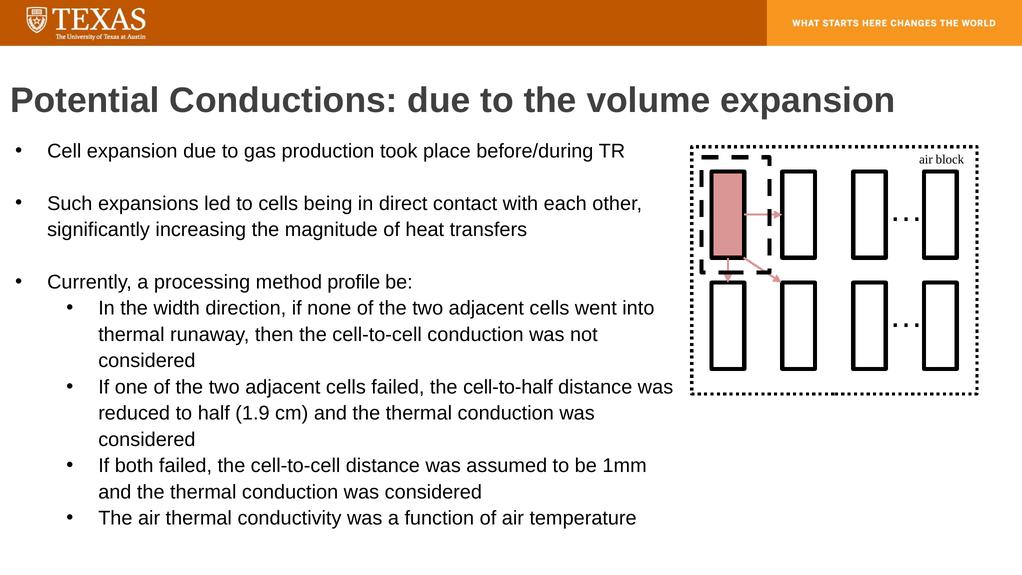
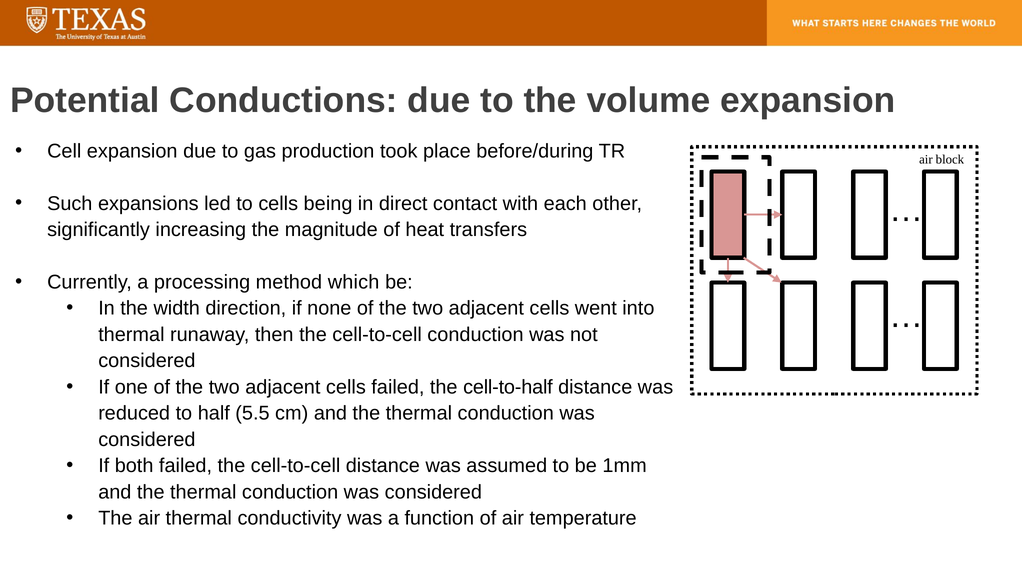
profile: profile -> which (354, 282)
1.9: 1.9 -> 5.5 (252, 413)
